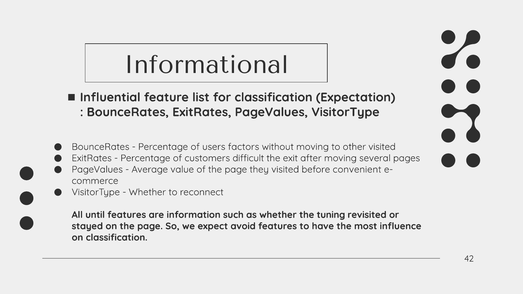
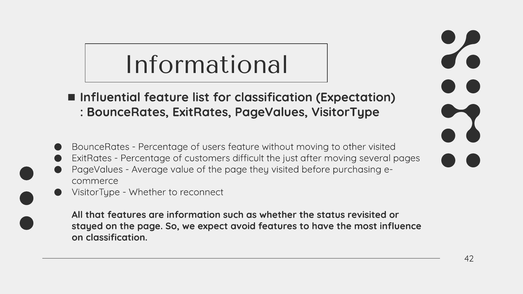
users factors: factors -> feature (244, 147)
exit: exit -> just (290, 158)
convenient: convenient -> purchasing (357, 170)
until: until -> that (95, 215)
tuning: tuning -> status (331, 215)
